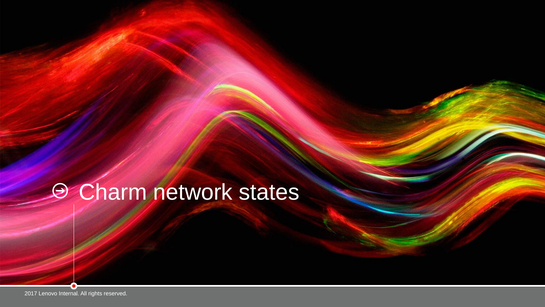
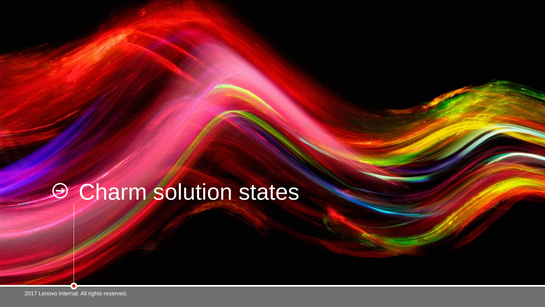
network: network -> solution (193, 192)
